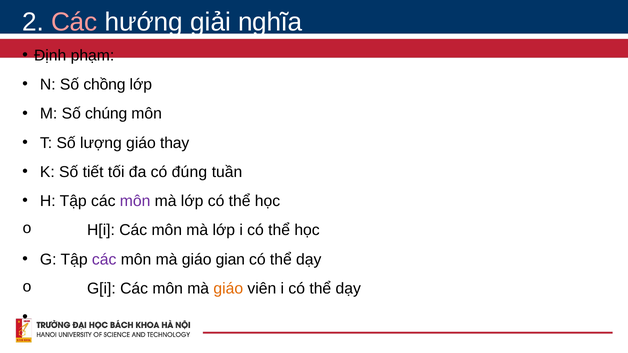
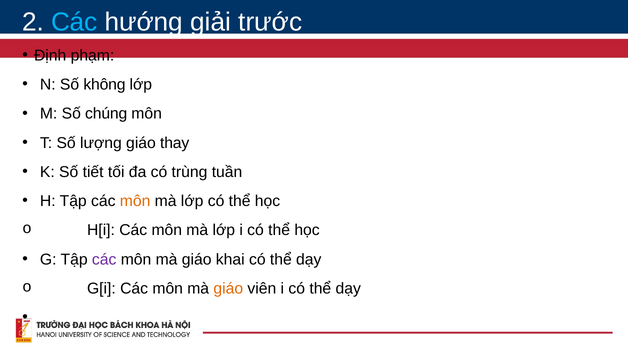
Các colour: pink -> light blue (74, 22)
nghĩa: nghĩa -> trước (270, 22)
chồng: chồng -> không (104, 85)
đúng: đúng -> trùng (190, 172)
môn colour: purple -> orange (135, 201)
gian: gian -> khai (230, 260)
